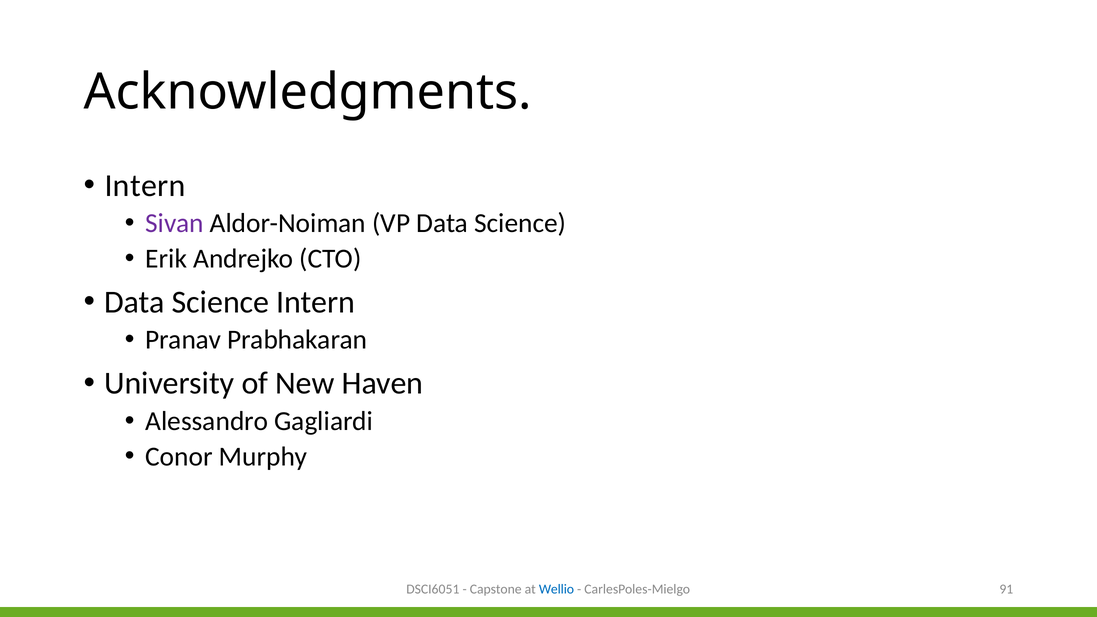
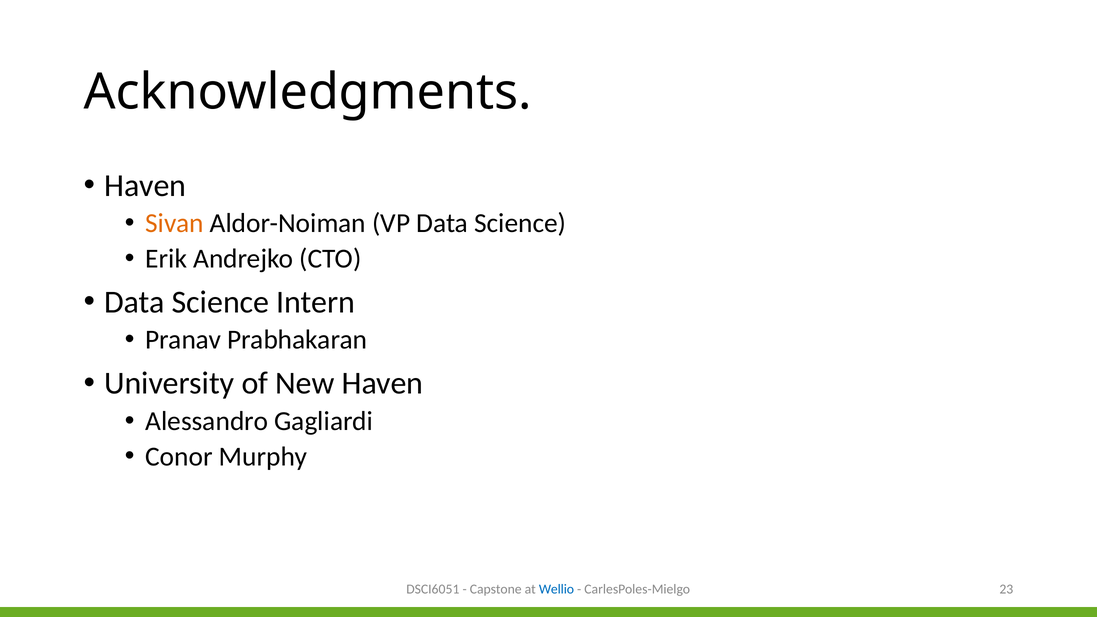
Intern: Intern -> Haven (145, 185)
Sivan colour: purple -> orange (175, 223)
91: 91 -> 23 (1006, 589)
